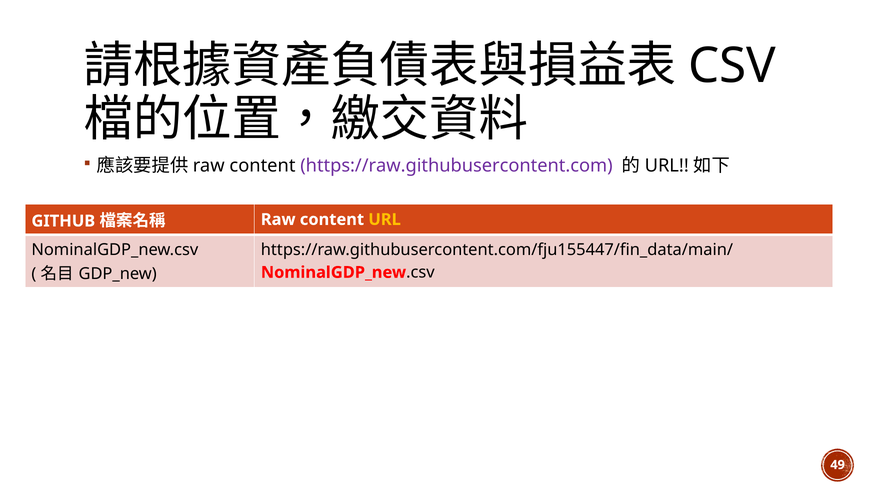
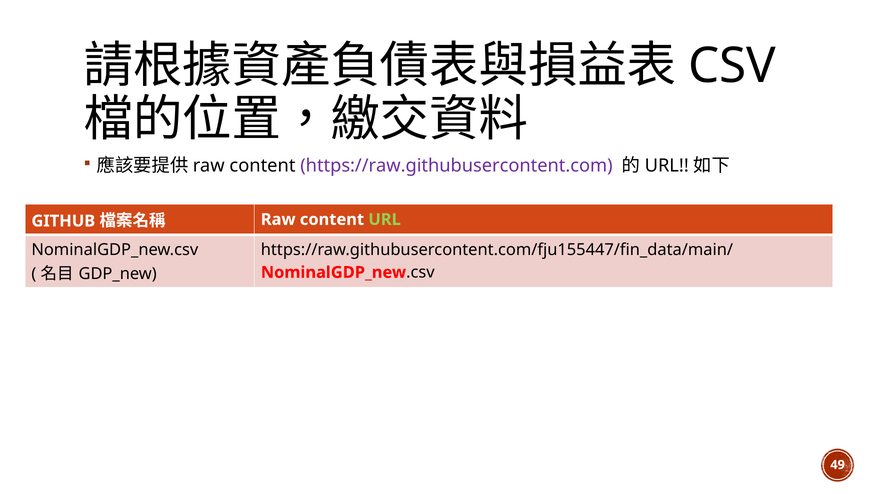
URL colour: yellow -> light green (385, 219)
